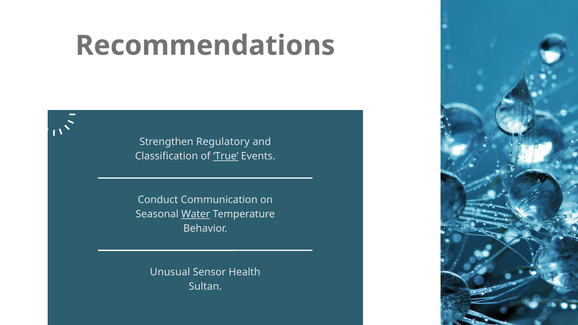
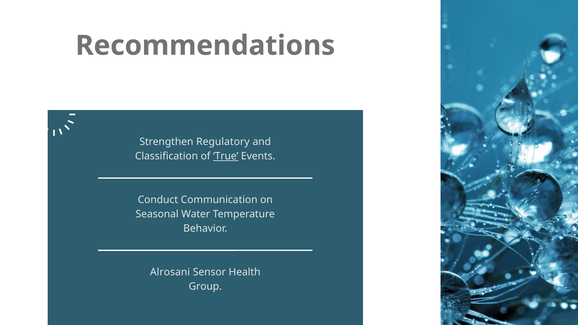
Water underline: present -> none (196, 214)
Unusual: Unusual -> Alrosani (170, 272)
Sultan: Sultan -> Group (205, 287)
